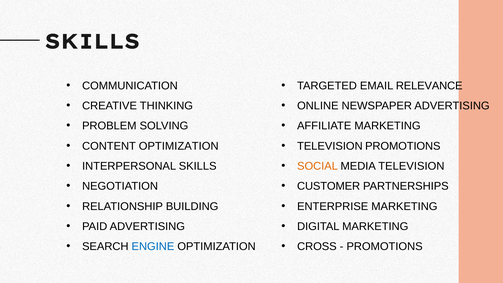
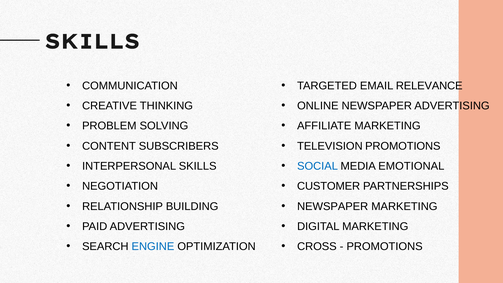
CONTENT OPTIMIZATION: OPTIMIZATION -> SUBSCRIBERS (179, 146)
SOCIAL colour: orange -> blue (317, 166)
MEDIA TELEVISION: TELEVISION -> EMOTIONAL (411, 166)
ENTERPRISE: ENTERPRISE -> NEWSPAPER (333, 206)
